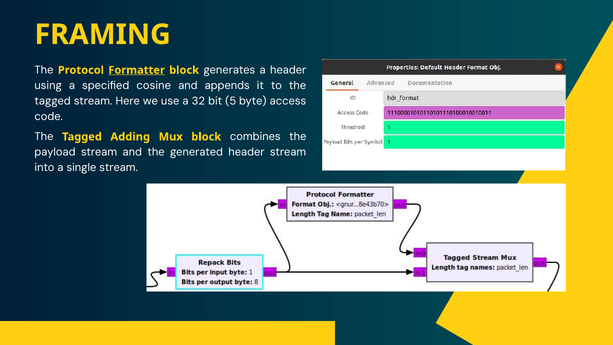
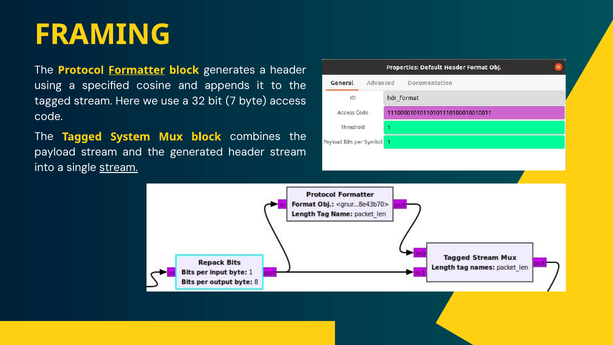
5: 5 -> 7 (231, 101)
Adding: Adding -> System (130, 137)
stream underline: none -> present (119, 168)
